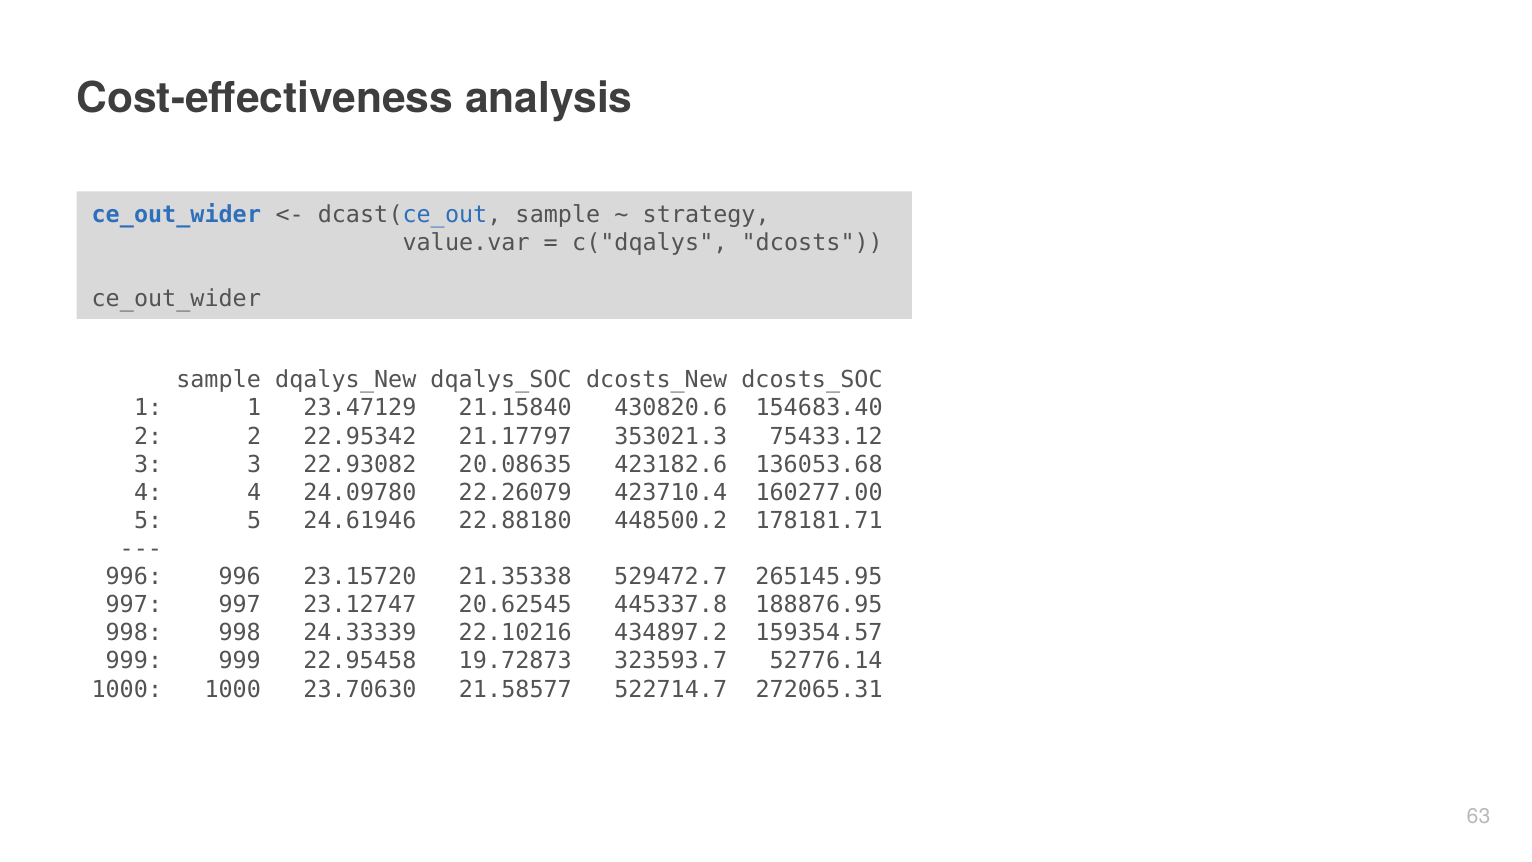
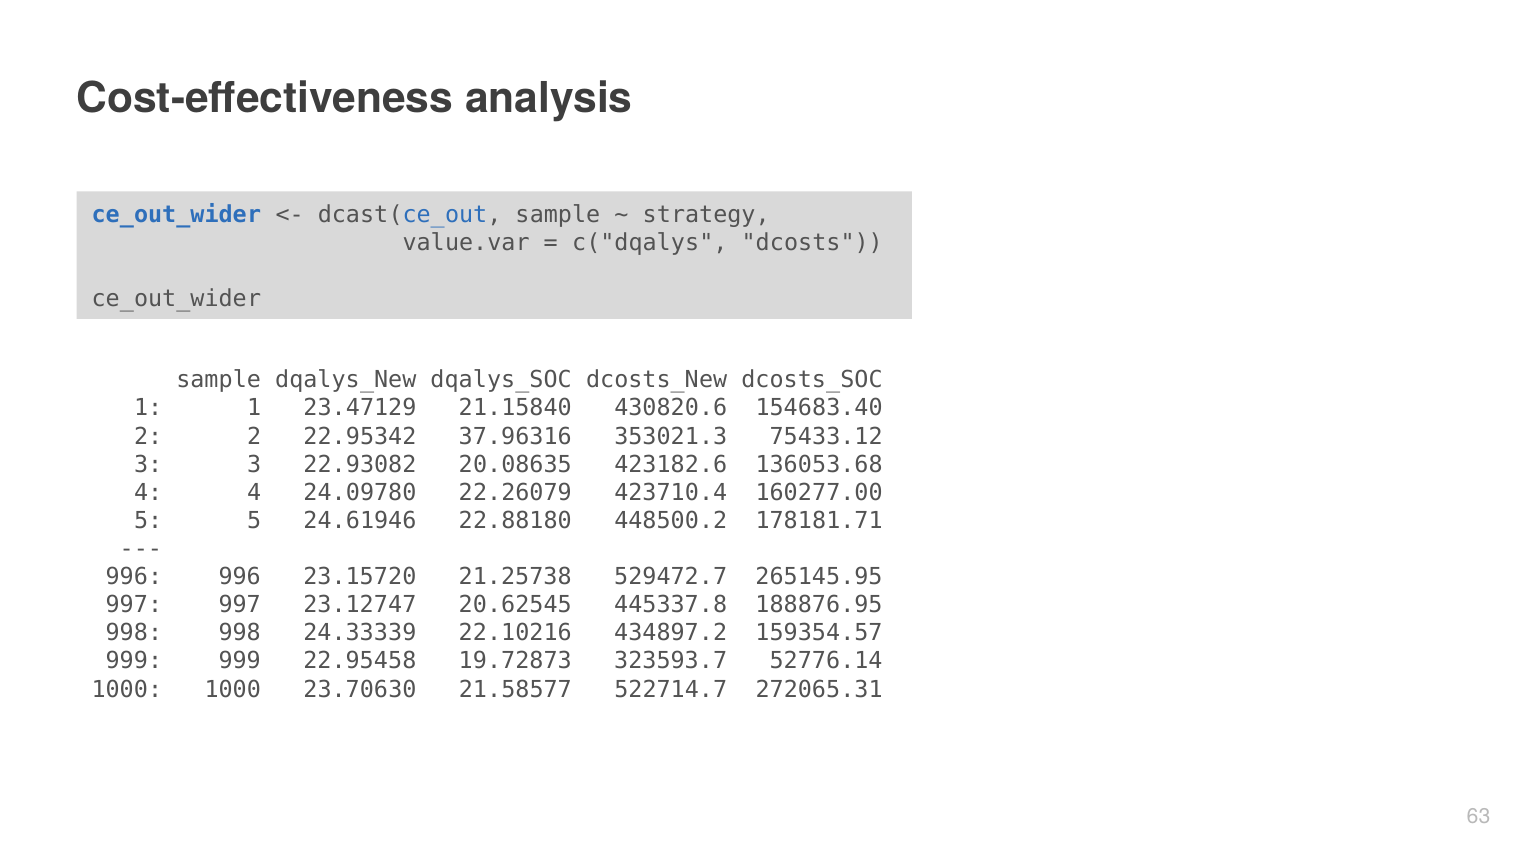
21.17797: 21.17797 -> 37.96316 (515, 436)
21.35338: 21.35338 -> 21.25738 (515, 577)
